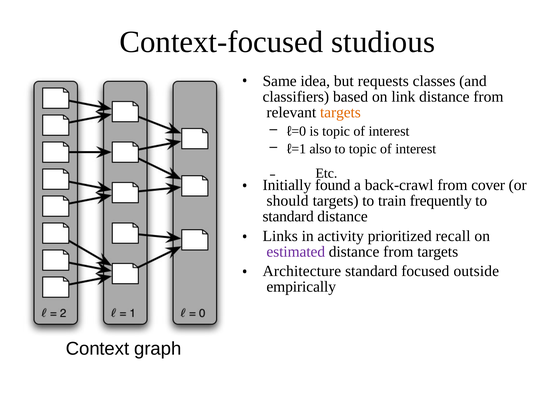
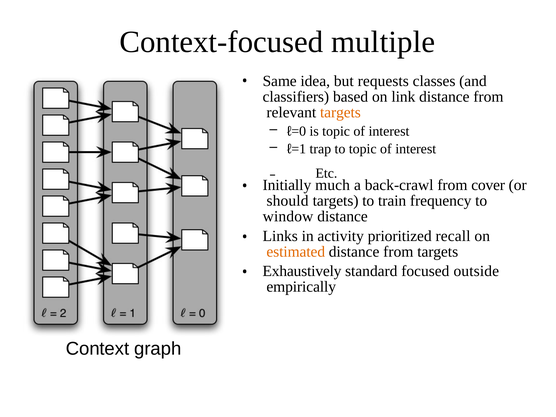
studious: studious -> multiple (383, 42)
also: also -> trap (320, 149)
found: found -> much (333, 185)
frequently: frequently -> frequency (441, 201)
standard: standard -> window (288, 216)
estimated colour: purple -> orange (296, 252)
Architecture: Architecture -> Exhaustively (302, 271)
